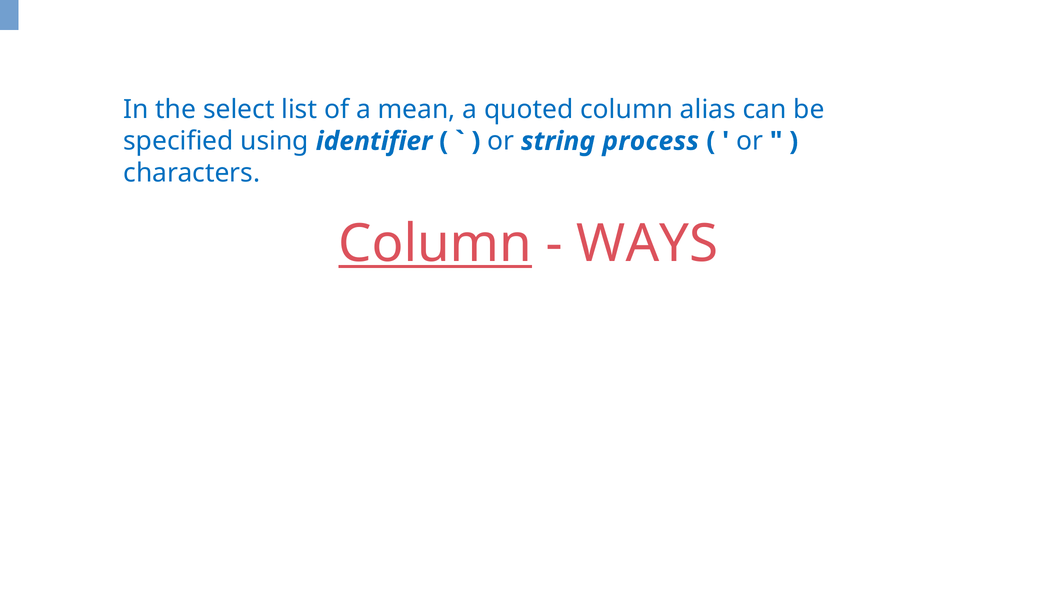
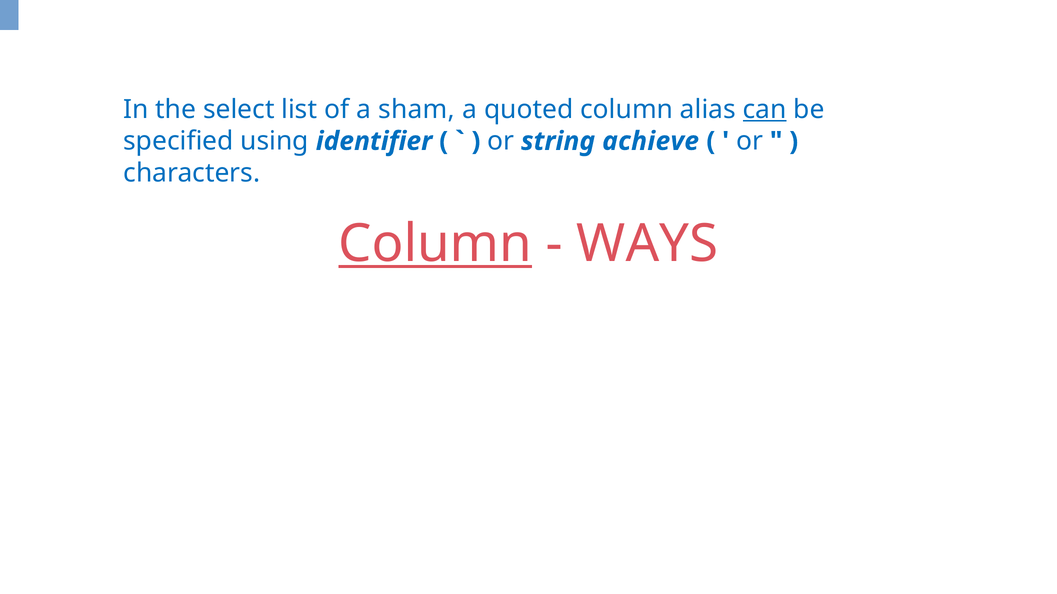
mean: mean -> sham (416, 110)
can underline: none -> present (765, 110)
process: process -> achieve (651, 141)
